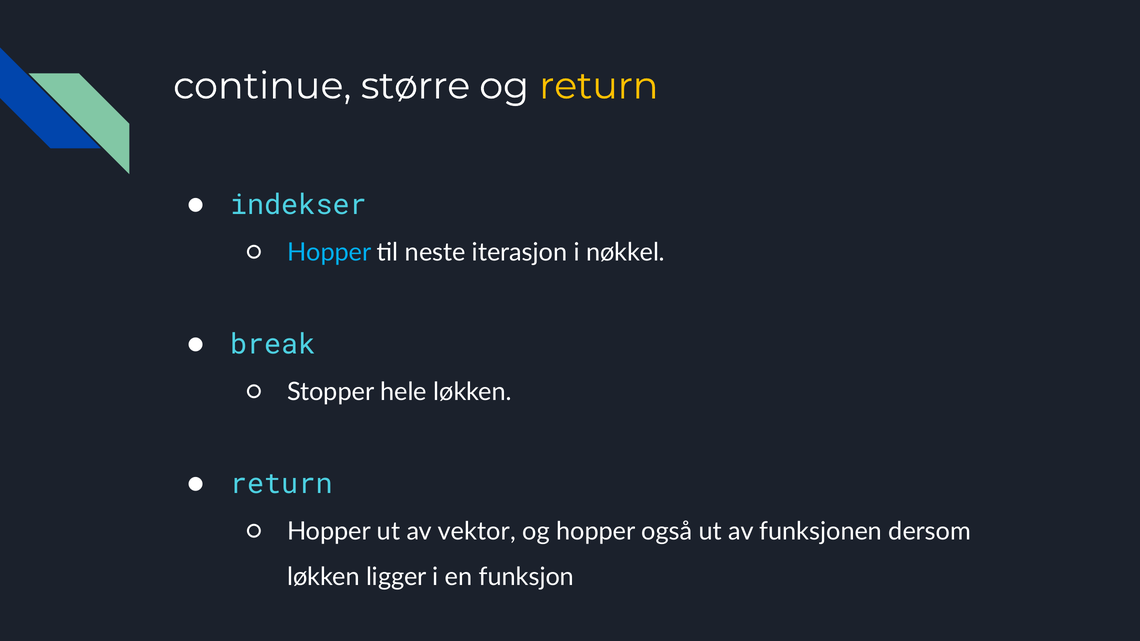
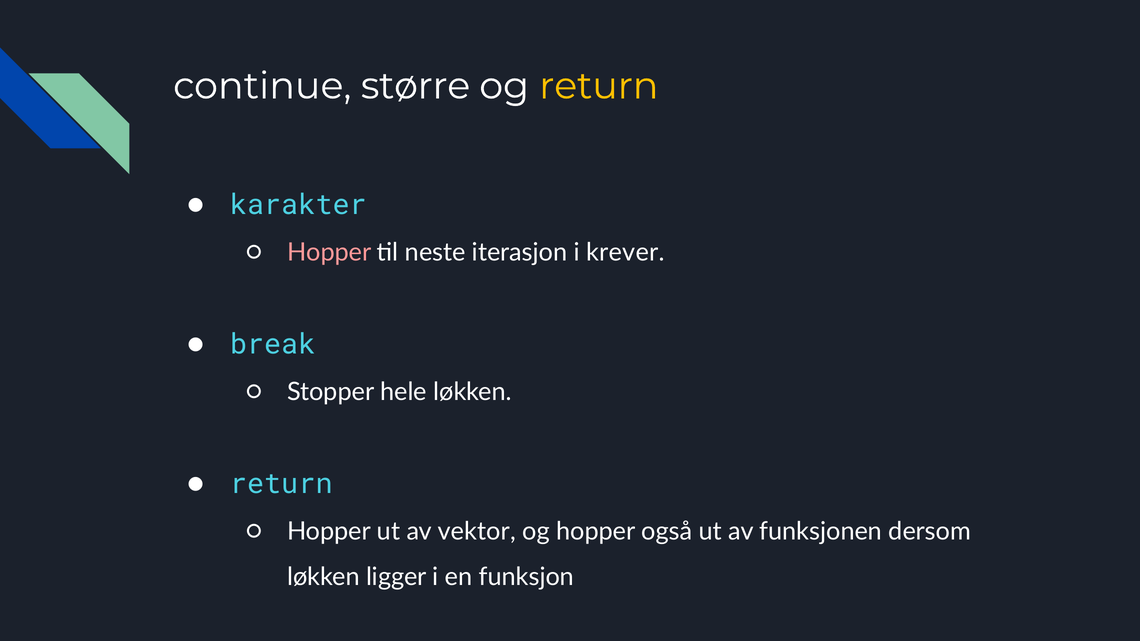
indekser: indekser -> karakter (299, 205)
Hopper colour: light blue -> pink (329, 252)
nøkkel: nøkkel -> krever (625, 252)
